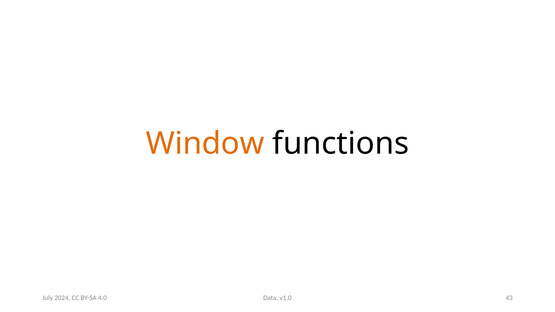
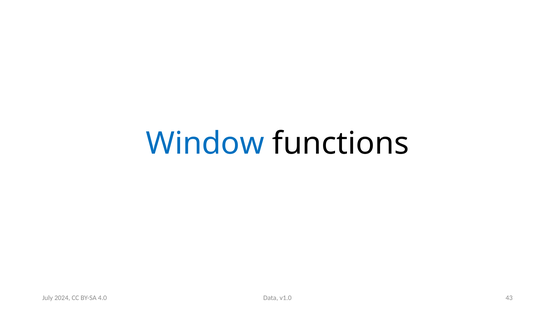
Window colour: orange -> blue (205, 144)
